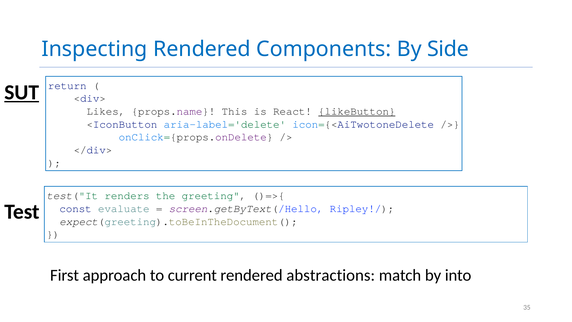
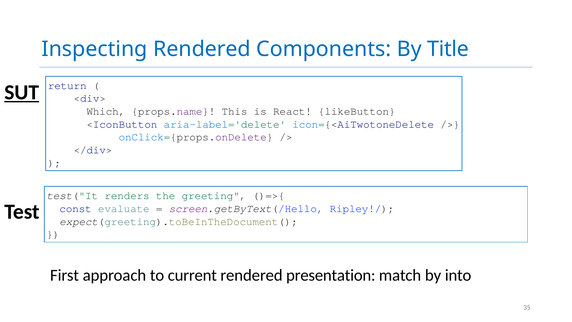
Side: Side -> Title (448, 49)
Likes: Likes -> Which (106, 111)
likeButton underline: present -> none (357, 111)
abstractions: abstractions -> presentation (331, 275)
